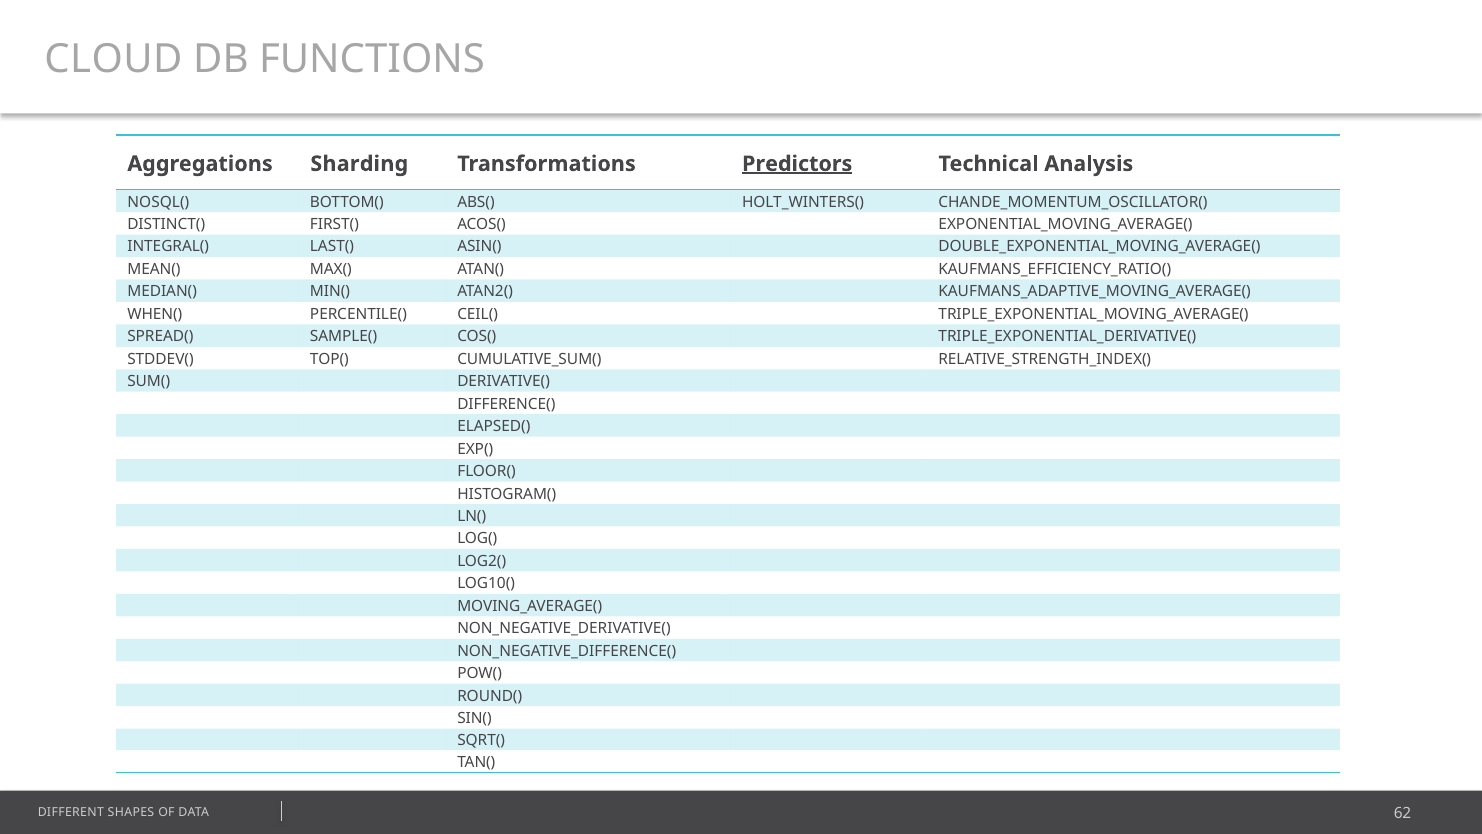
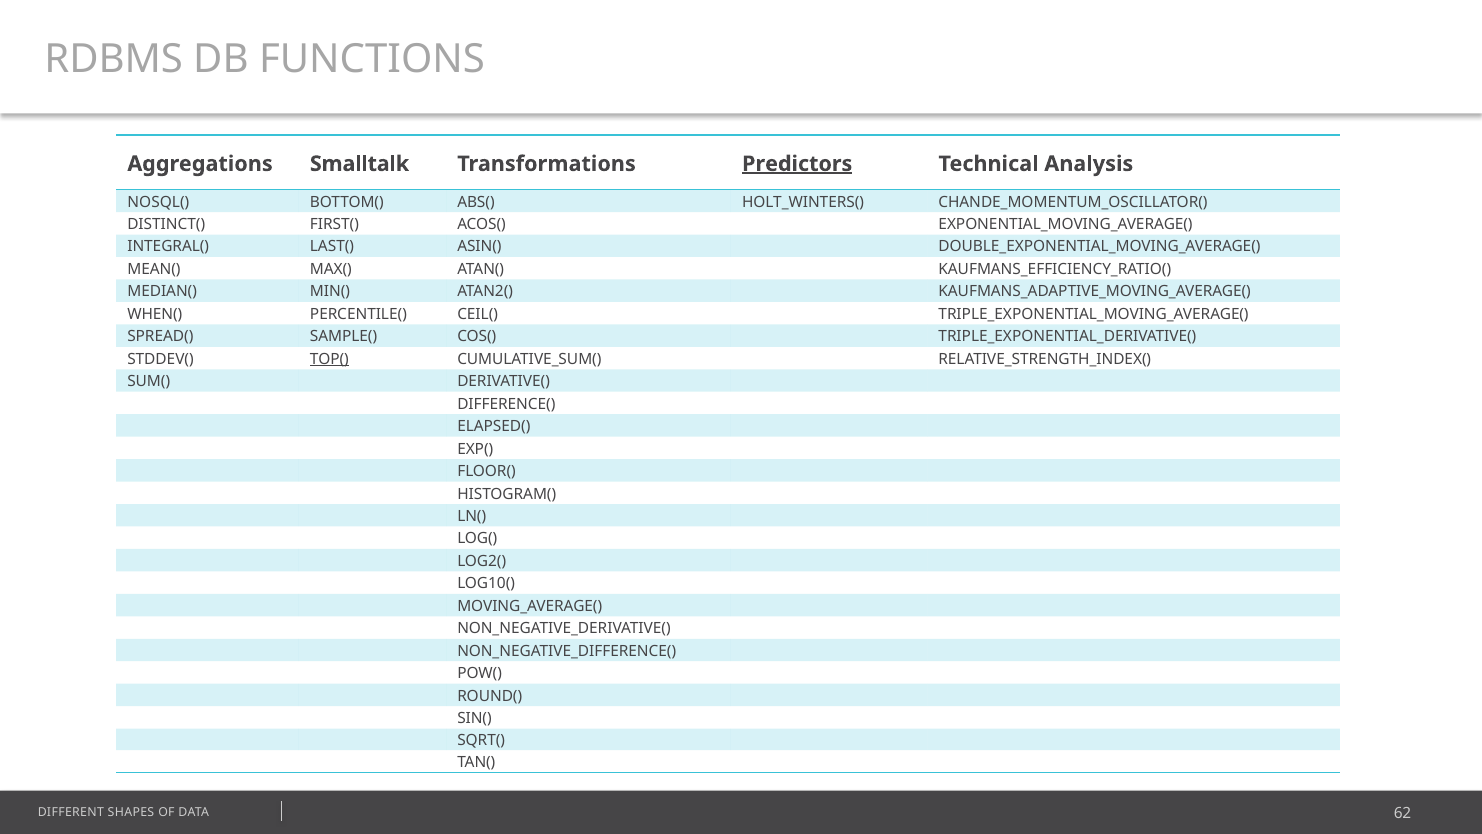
CLOUD: CLOUD -> RDBMS (114, 59)
Sharding: Sharding -> Smalltalk (359, 164)
TOP( underline: none -> present (329, 359)
